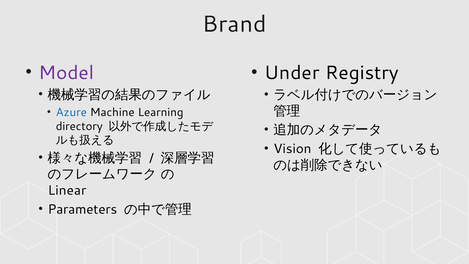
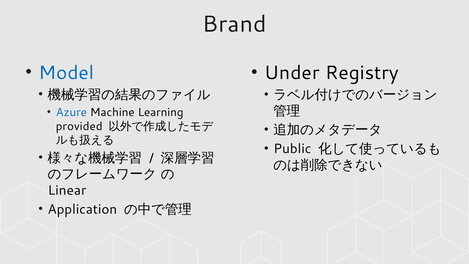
Model colour: purple -> blue (66, 73)
directory: directory -> provided (79, 126)
Vision: Vision -> Public (292, 149)
Parameters: Parameters -> Application (82, 209)
